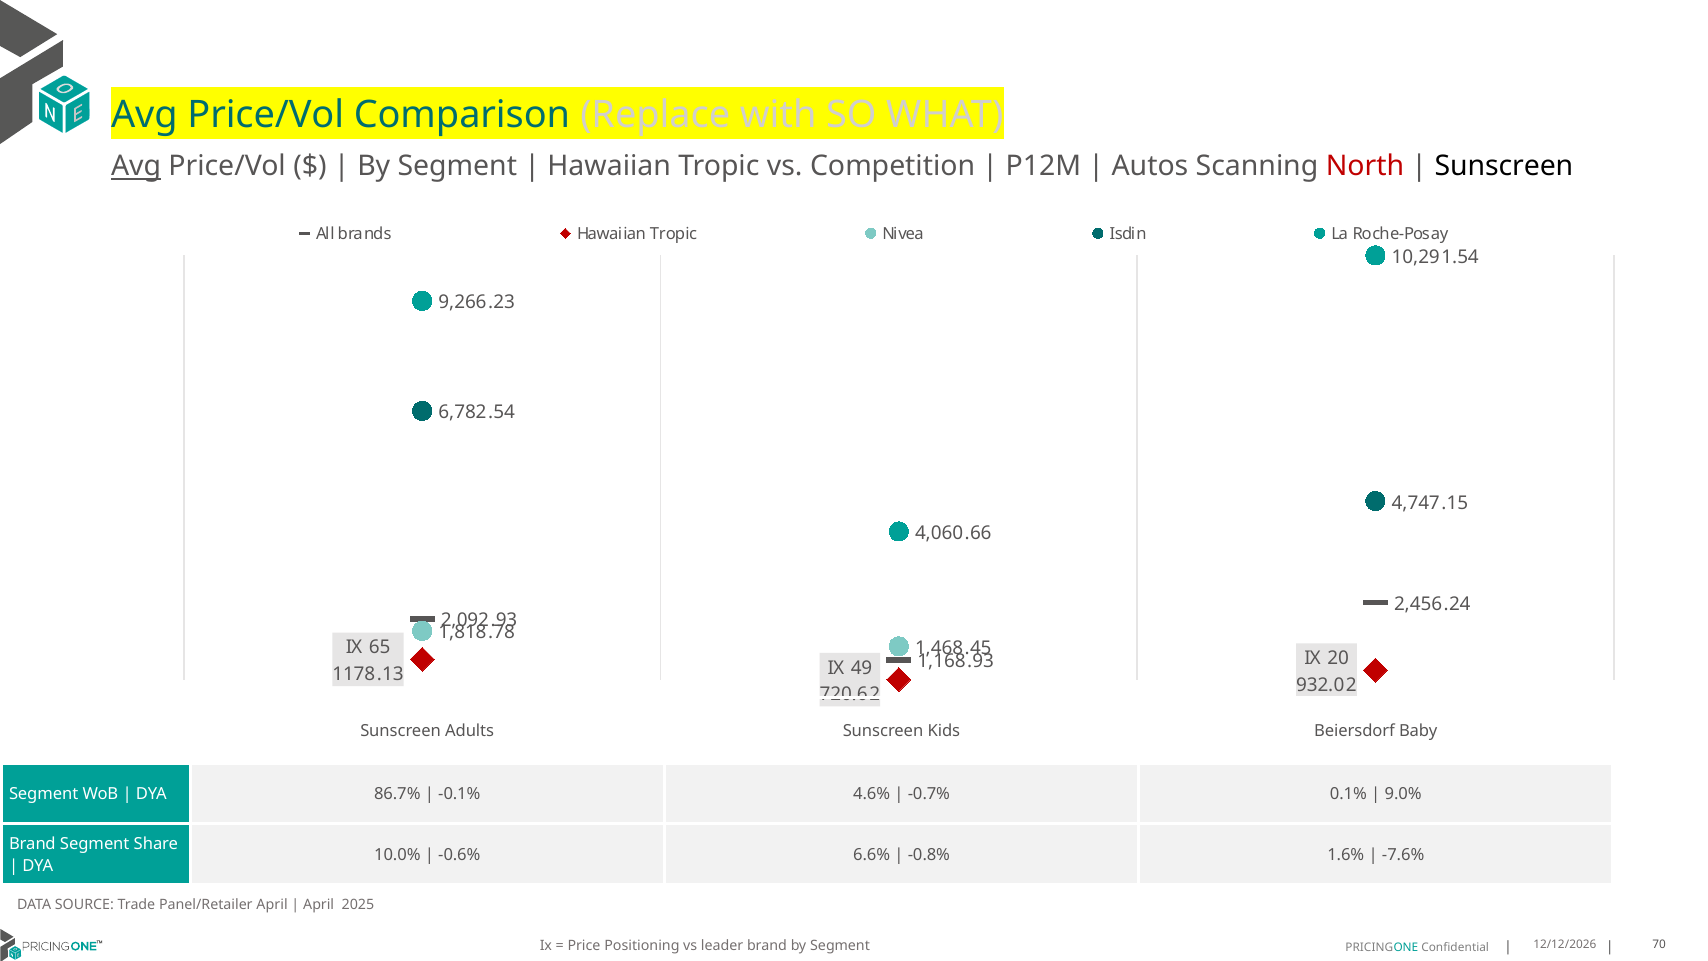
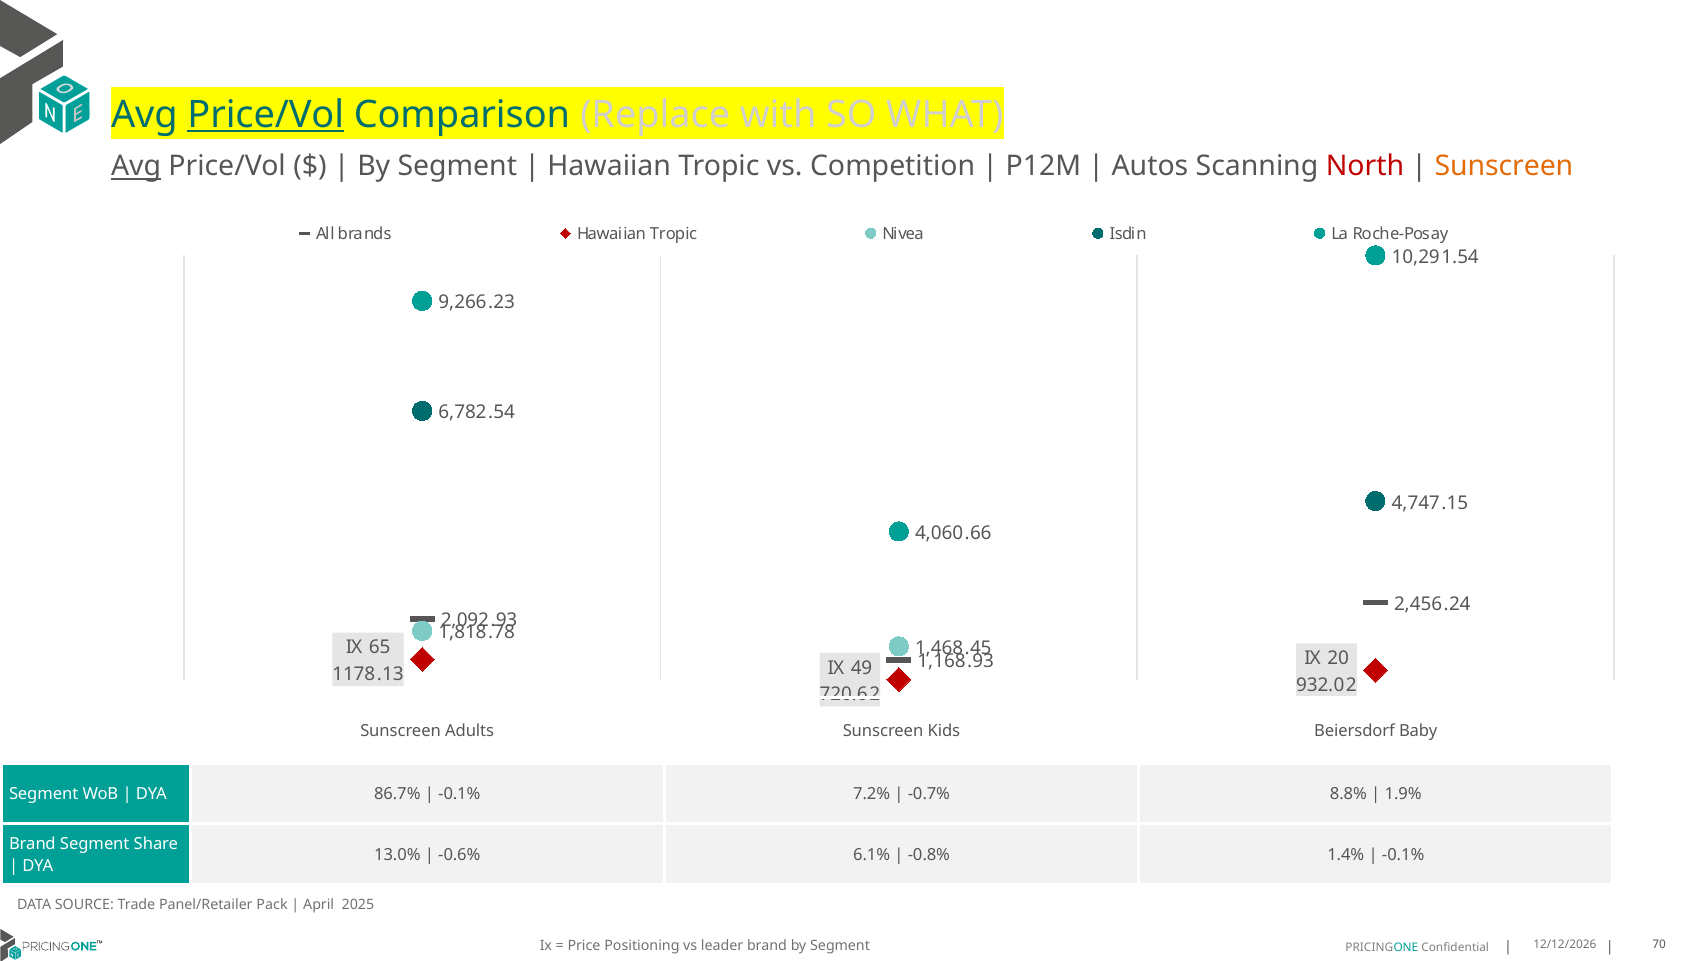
Price/Vol underline: none -> present (266, 115)
Sunscreen colour: black -> orange (1504, 167)
4.6%: 4.6% -> 7.2% (872, 794)
0.1%: 0.1% -> 8.8% (1348, 794)
9.0%: 9.0% -> 1.9% (1403, 794)
10.0%: 10.0% -> 13.0% (397, 855)
6.6%: 6.6% -> 6.1% (872, 855)
1.6%: 1.6% -> 1.4% (1346, 855)
-7.6%: -7.6% -> -0.1% (1403, 855)
Panel/Retailer April: April -> Pack (272, 905)
